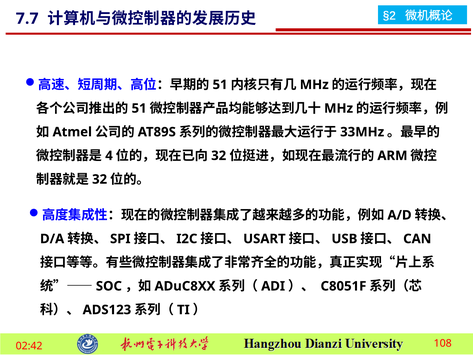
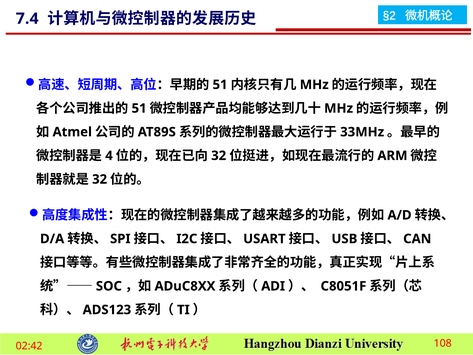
7.7: 7.7 -> 7.4 (27, 19)
